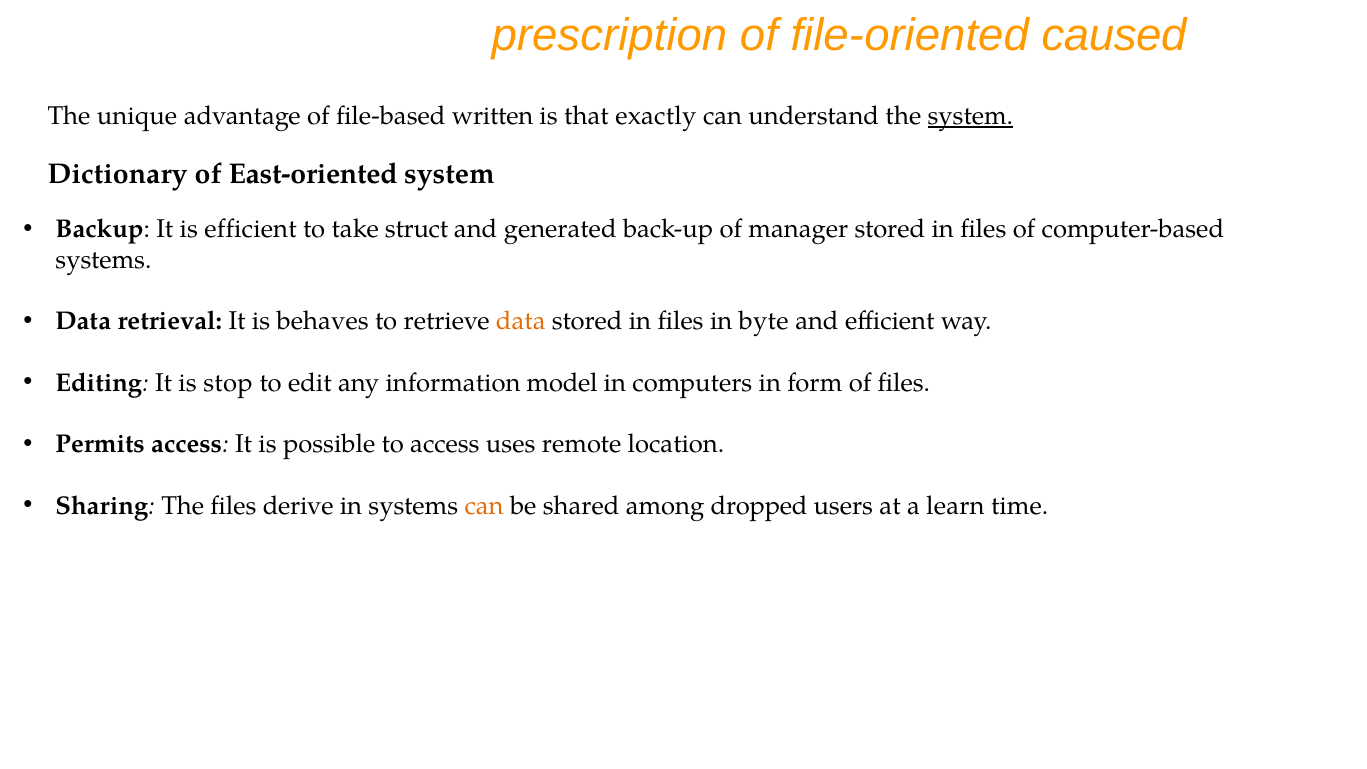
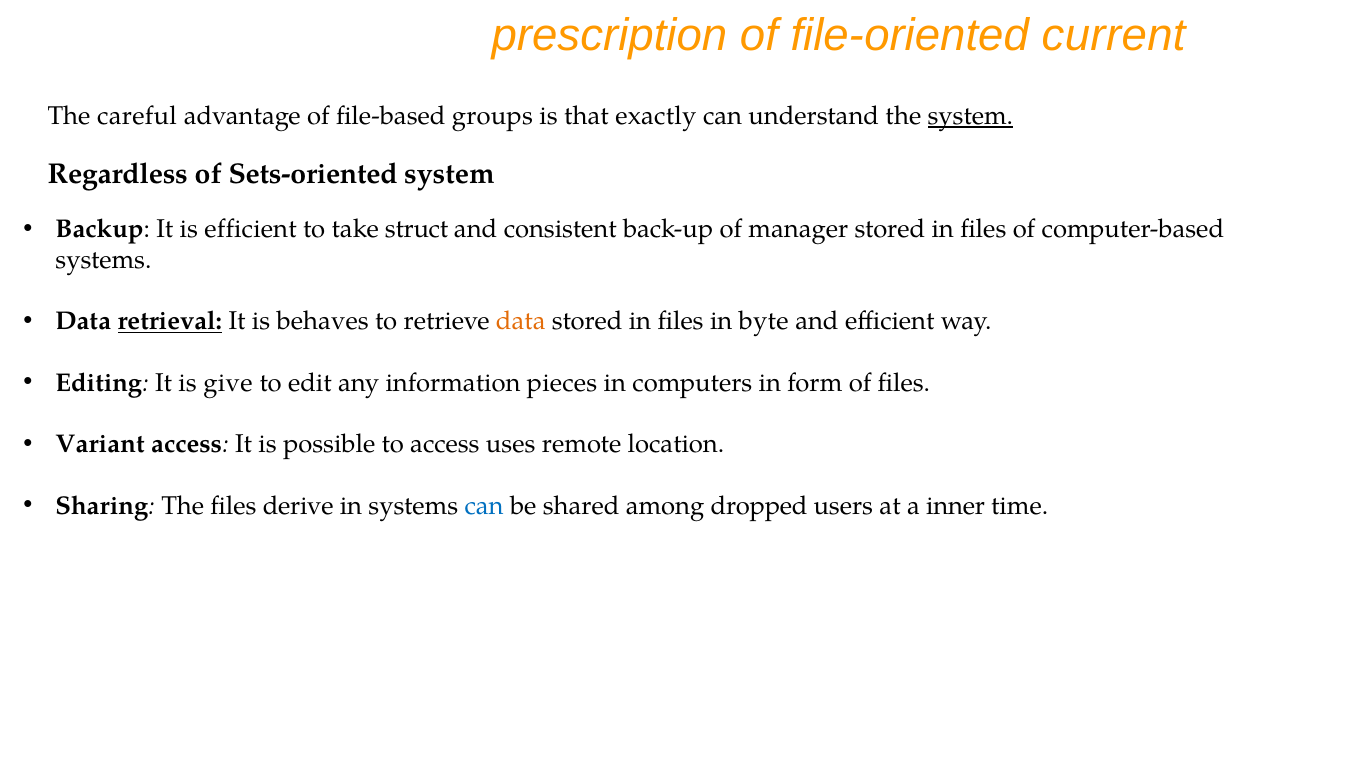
caused: caused -> current (1114, 36)
unique: unique -> careful (137, 116)
written: written -> groups (492, 116)
Dictionary: Dictionary -> Regardless (118, 174)
East-oriented: East-oriented -> Sets-oriented (313, 174)
generated: generated -> consistent (560, 229)
retrieval underline: none -> present (170, 321)
stop: stop -> give (228, 383)
model: model -> pieces (562, 383)
Permits: Permits -> Variant (100, 444)
can colour: orange -> blue (484, 506)
learn: learn -> inner (956, 506)
